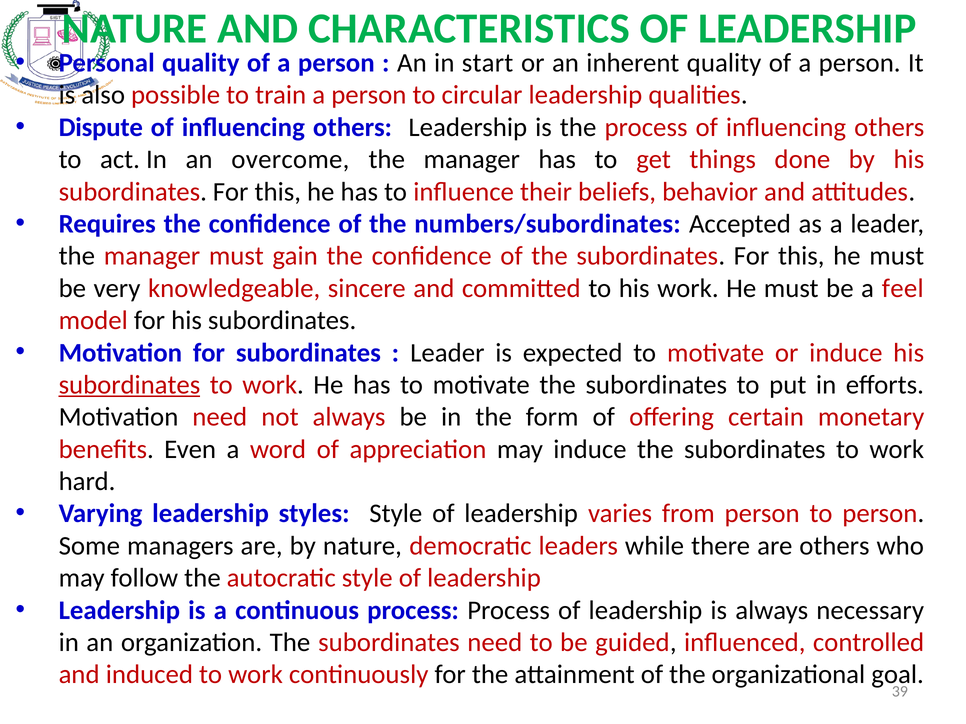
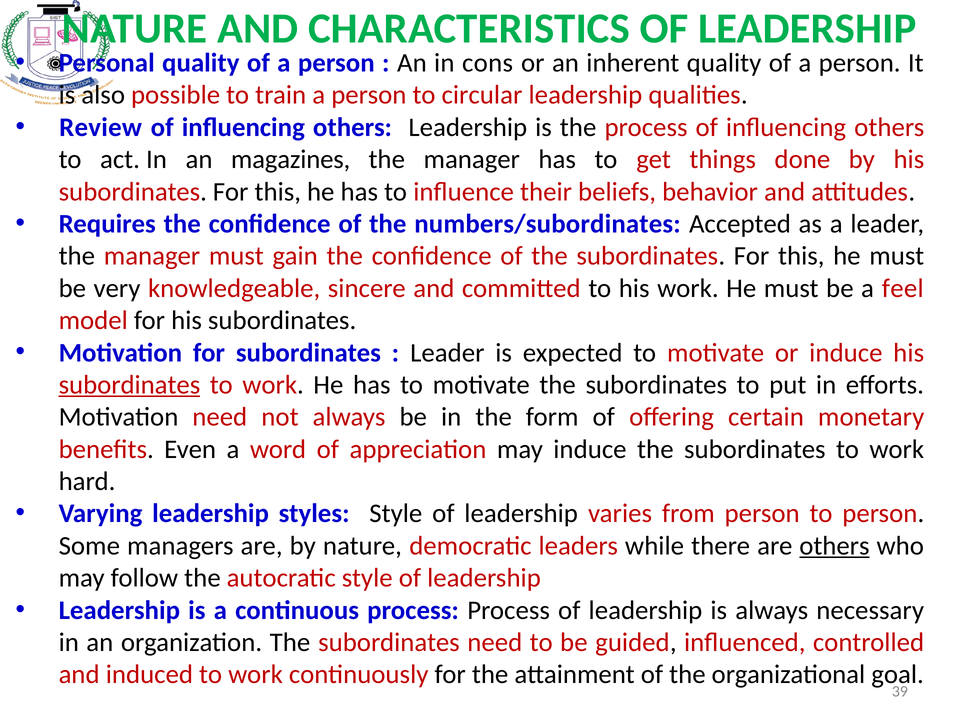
start: start -> cons (488, 63)
Dispute: Dispute -> Review (101, 127)
overcome: overcome -> magazines (291, 160)
others underline: none -> present (834, 546)
